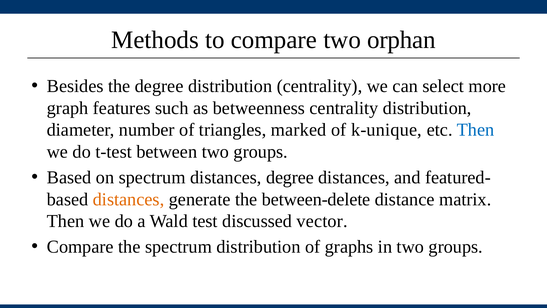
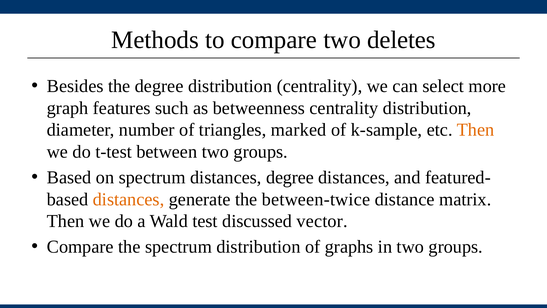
orphan: orphan -> deletes (401, 40)
k-unique: k-unique -> k-sample (387, 130)
Then colour: blue -> orange (476, 130)
between-delete: between-delete -> between-twice (316, 199)
